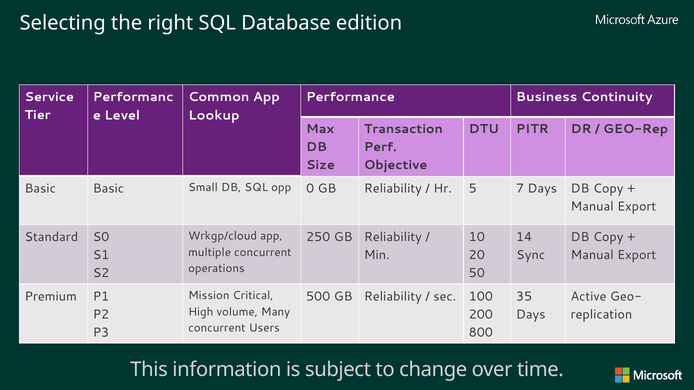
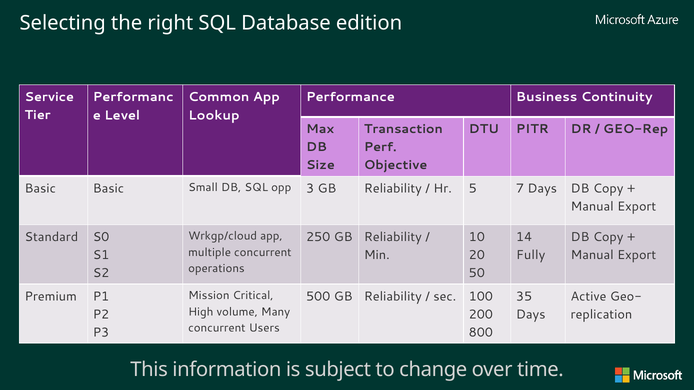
0: 0 -> 3 (310, 189)
Sync: Sync -> Fully (531, 255)
